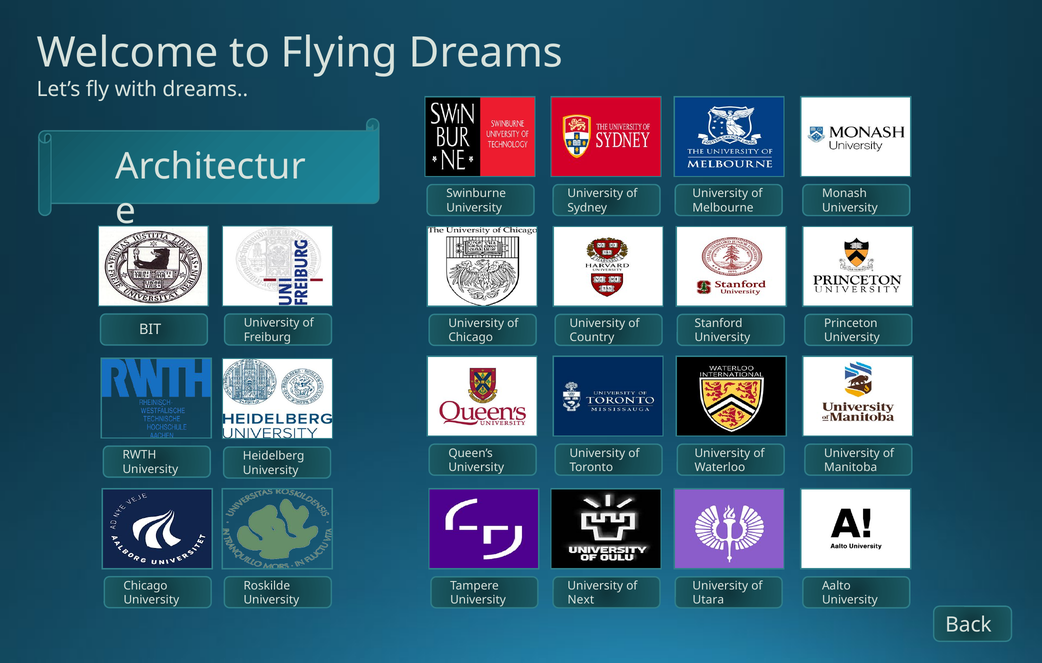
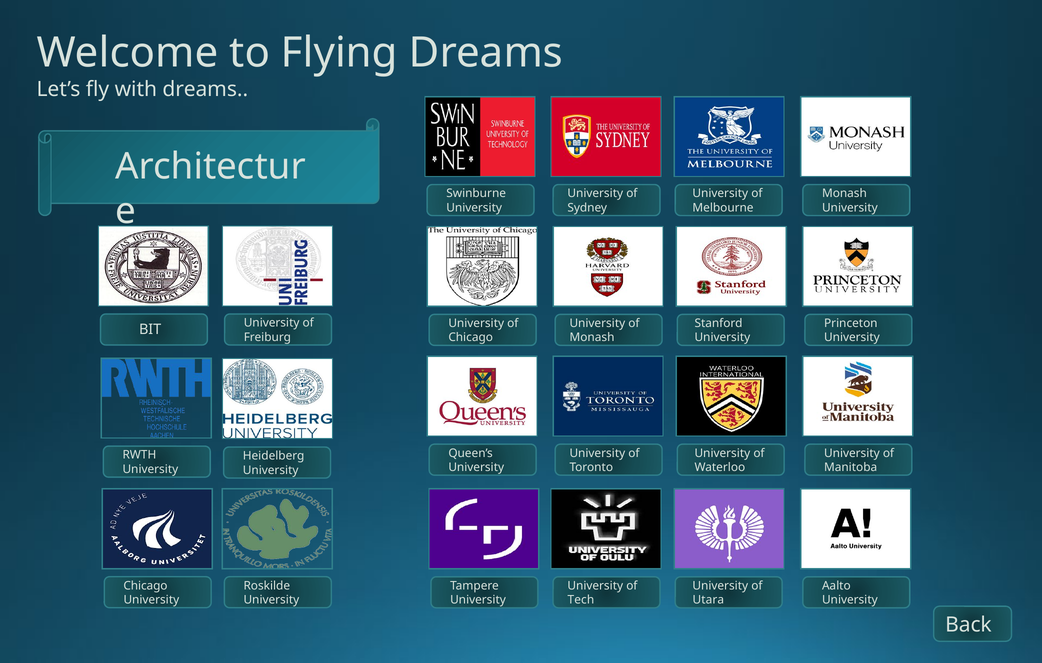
Country: Country -> Monash (592, 338)
Next: Next -> Tech (581, 600)
